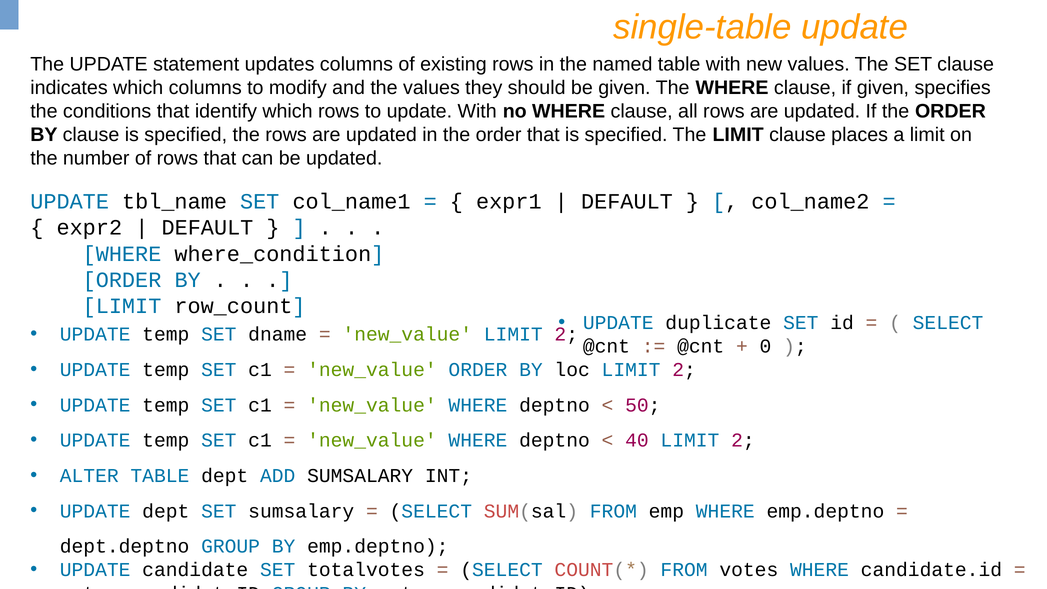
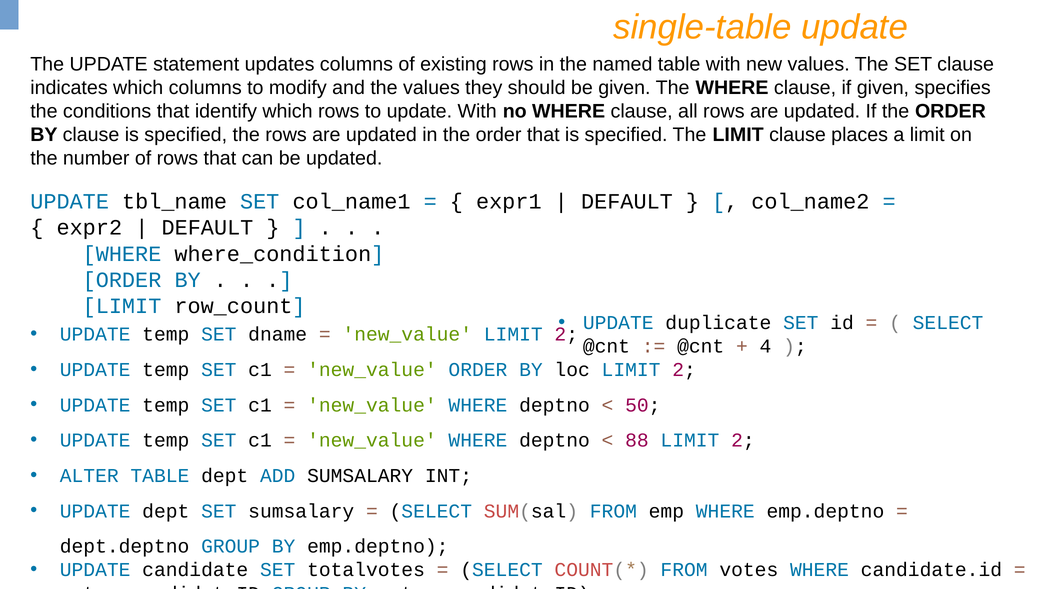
0: 0 -> 4 (765, 346)
40: 40 -> 88 (637, 440)
